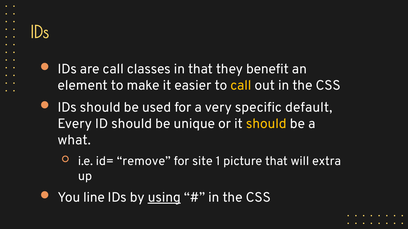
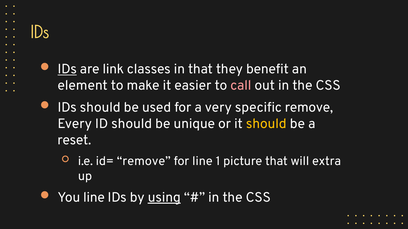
IDs underline: none -> present (67, 69)
are call: call -> link (113, 69)
call colour: yellow -> pink (241, 86)
specific default: default -> remove (309, 108)
what: what -> reset (74, 140)
for site: site -> line (202, 161)
